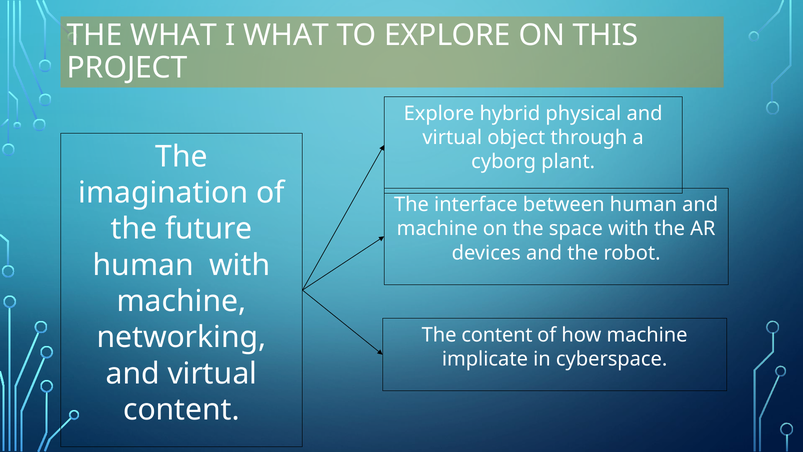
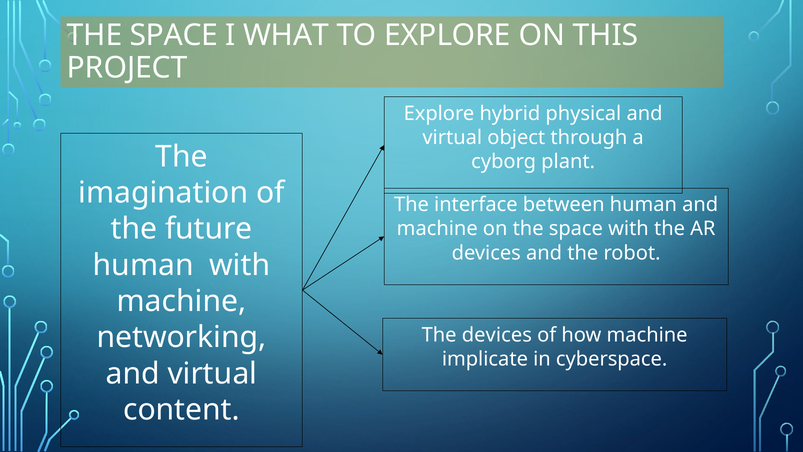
WHAT: WHAT -> SPACE (174, 35)
The content: content -> devices (497, 335)
